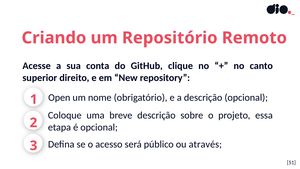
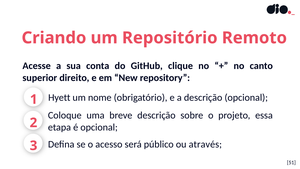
Open: Open -> Hyett (59, 98)
